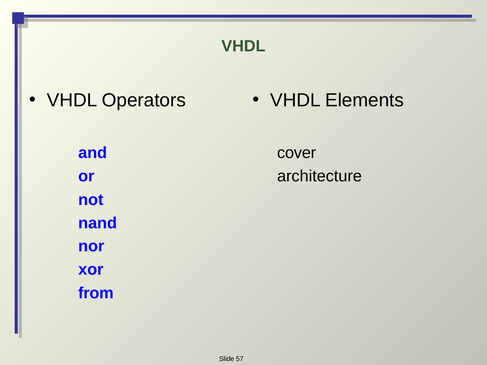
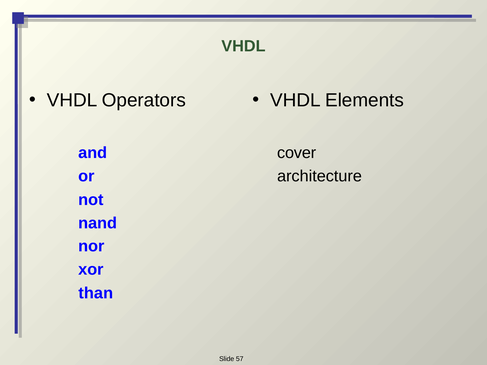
from: from -> than (96, 293)
